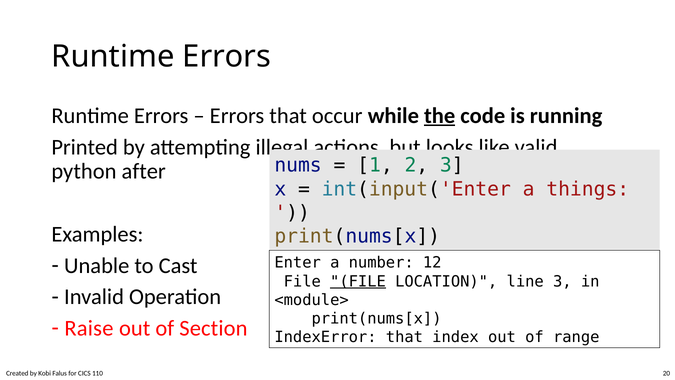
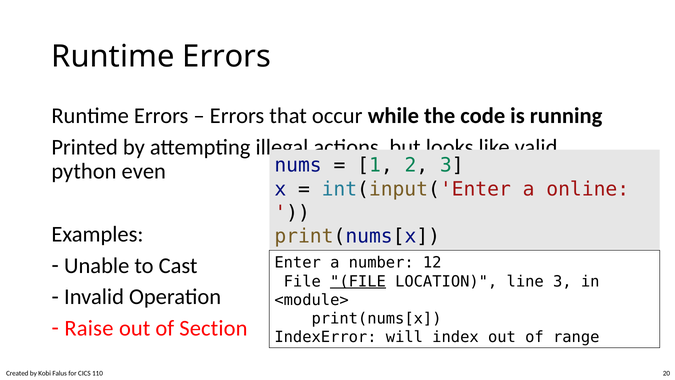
the underline: present -> none (440, 116)
after: after -> even (144, 171)
things: things -> online (588, 189)
IndexError that: that -> will (404, 337)
